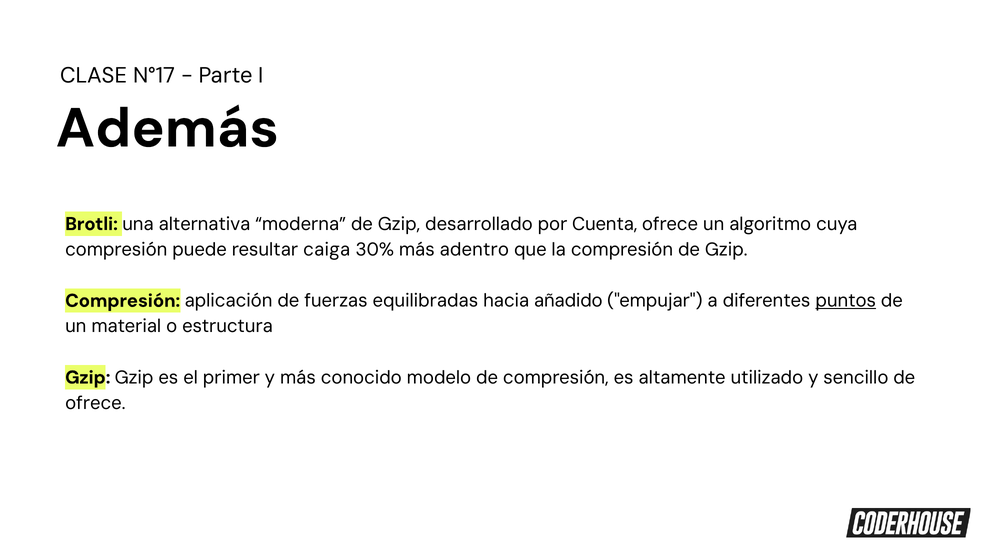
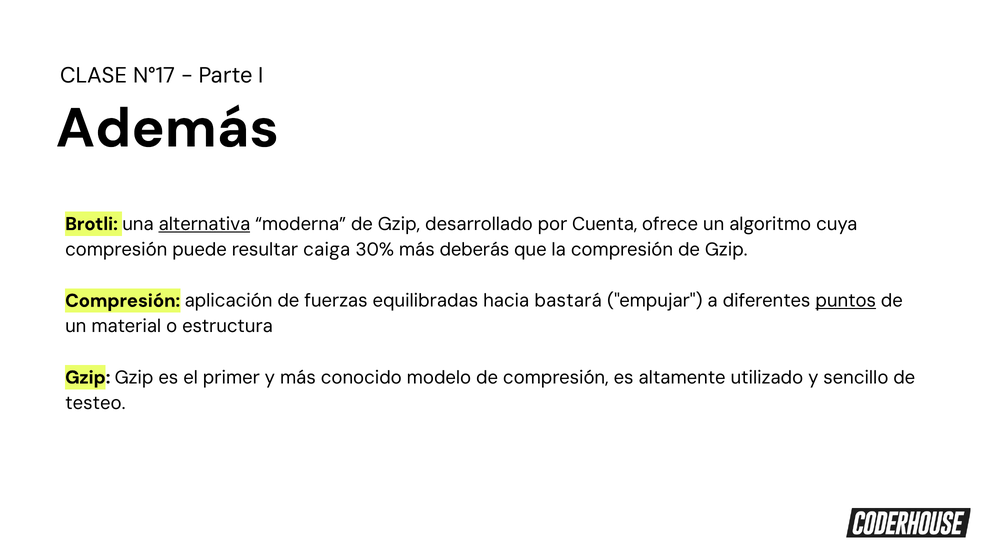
alternativa underline: none -> present (205, 224)
adentro: adentro -> deberás (474, 249)
añadido: añadido -> bastará (568, 301)
ofrece: ofrece -> testeo (95, 403)
